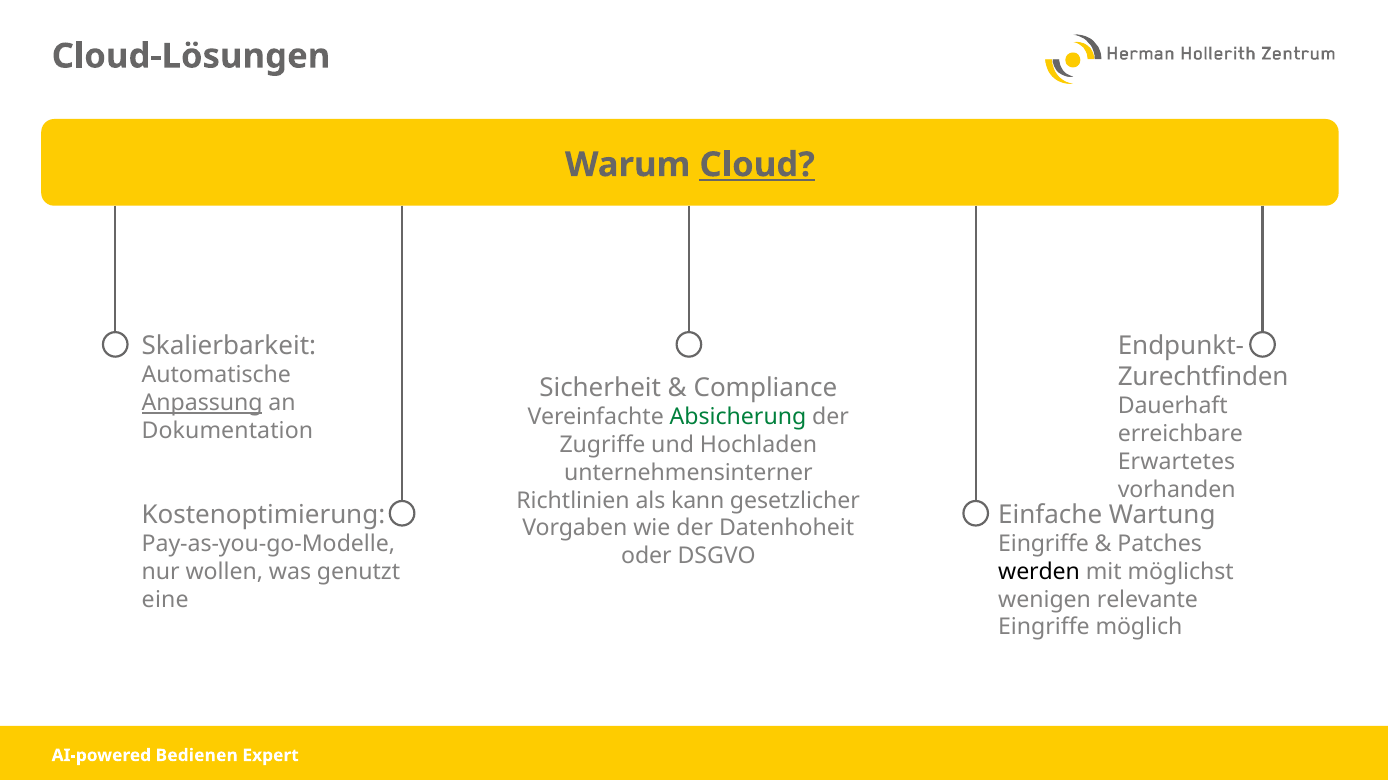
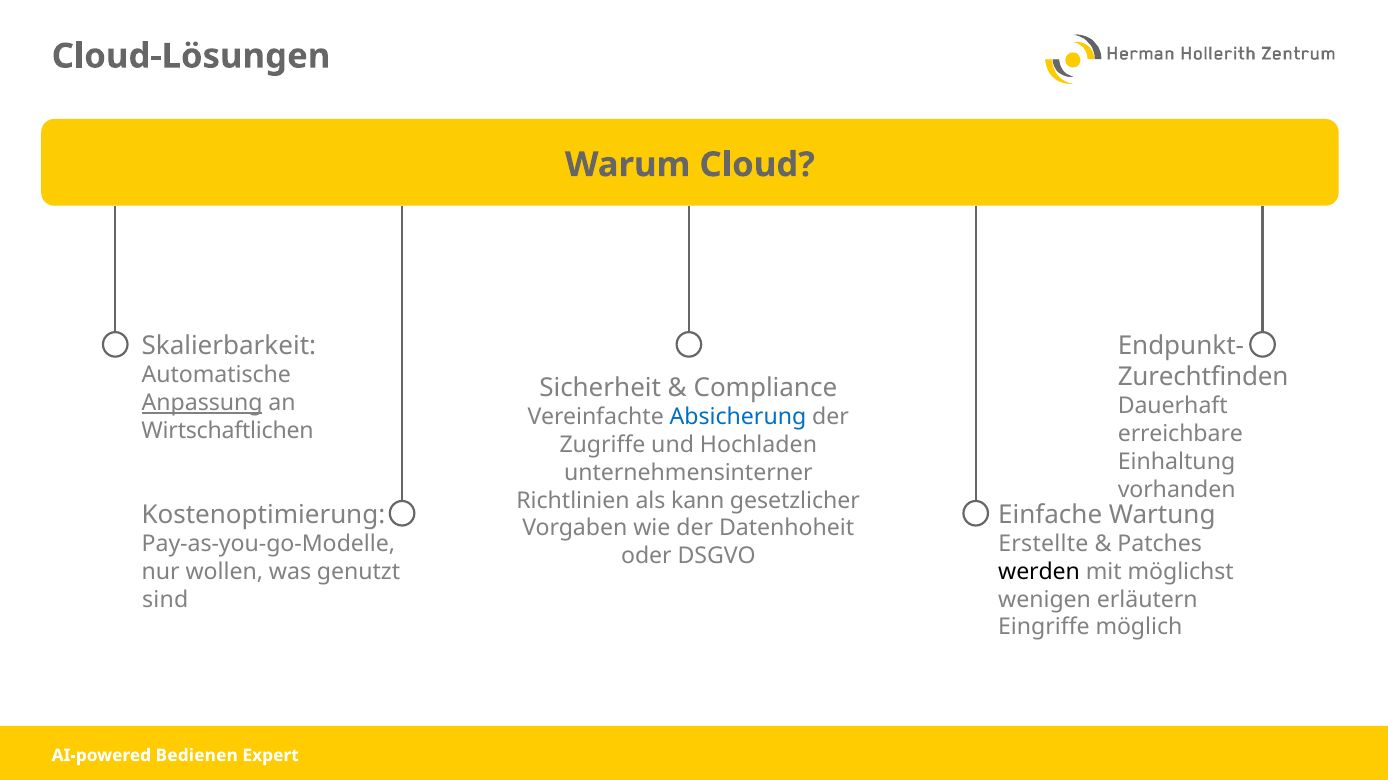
Cloud underline: present -> none (757, 165)
Absicherung colour: green -> blue (738, 418)
Dokumentation: Dokumentation -> Wirtschaftlichen (228, 431)
Erwartetes: Erwartetes -> Einhaltung (1177, 462)
Eingriffe: Eingriffe -> Erstellte (1043, 545)
eine: eine -> sind (165, 600)
relevante: relevante -> erläutern (1147, 600)
